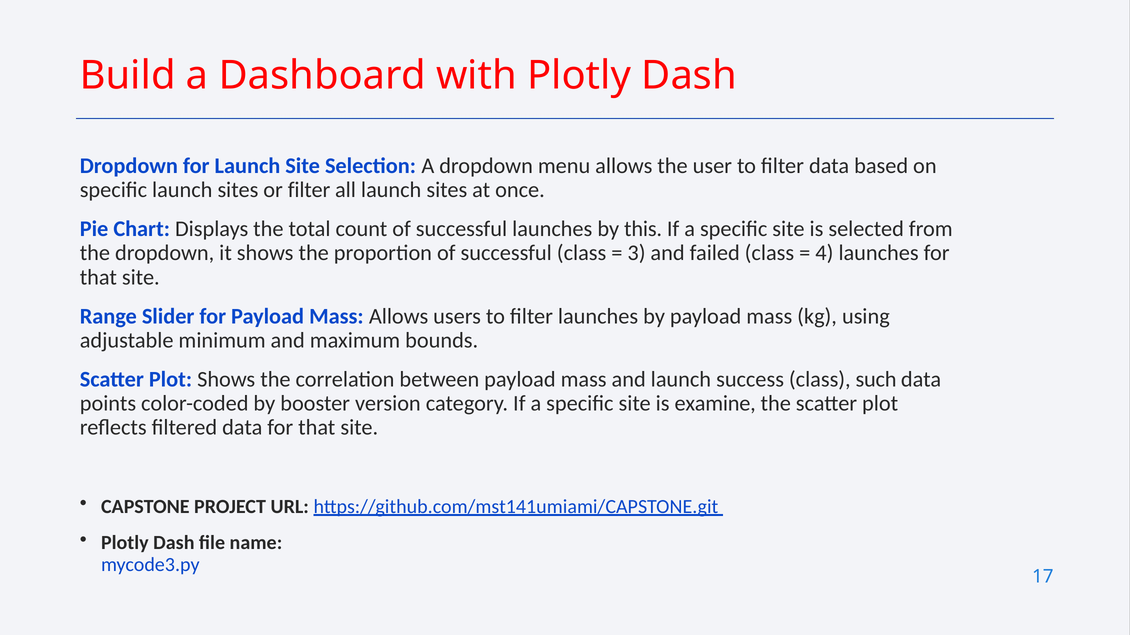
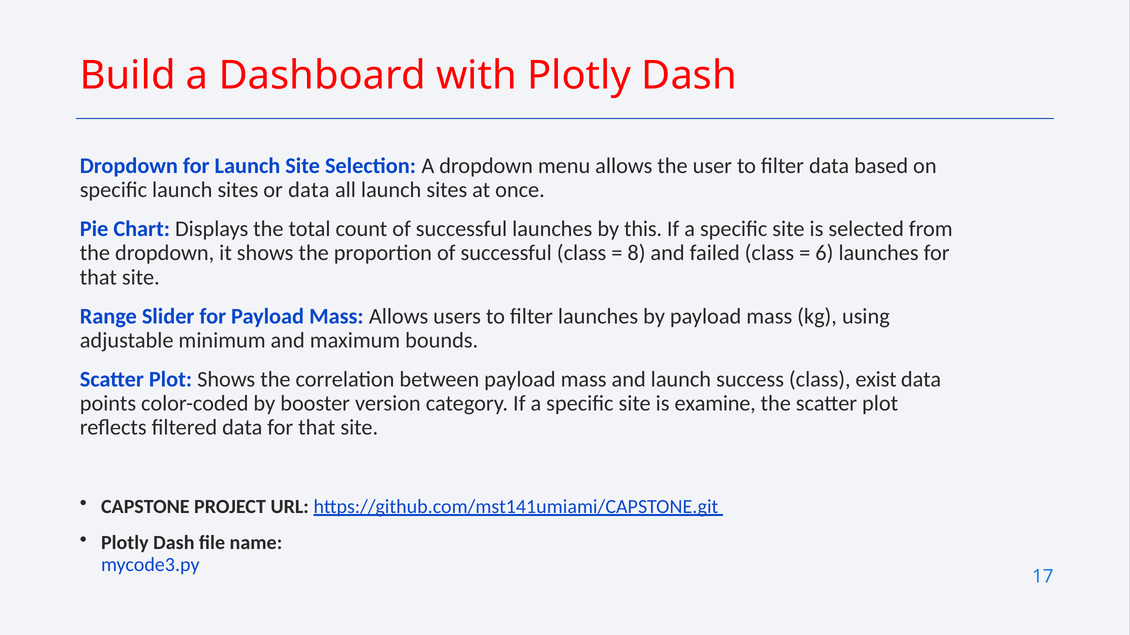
or filter: filter -> data (309, 190)
3: 3 -> 8 (637, 253)
4: 4 -> 6 (824, 253)
such: such -> exist (876, 380)
